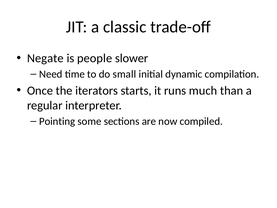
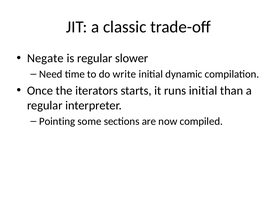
is people: people -> regular (95, 58)
small: small -> write (124, 74)
runs much: much -> initial (203, 90)
